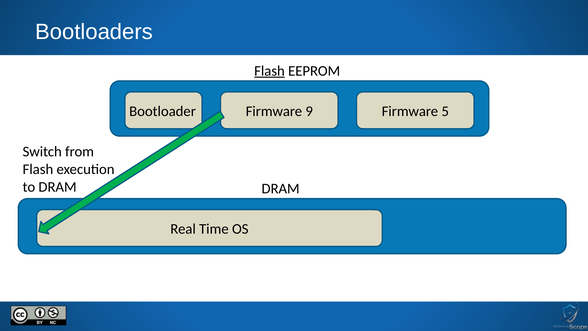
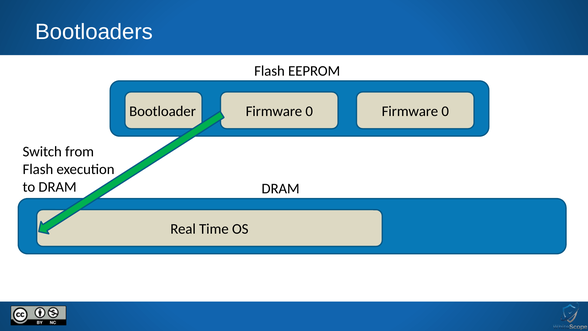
Flash underline: present -> none (270, 71)
9: 9 -> 0 (309, 111)
5: 5 -> 0 (445, 111)
